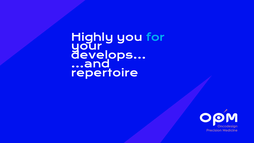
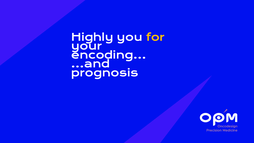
for colour: light blue -> yellow (155, 37)
develops…: develops… -> encoding… (109, 55)
repertoire: repertoire -> prognosis (105, 73)
